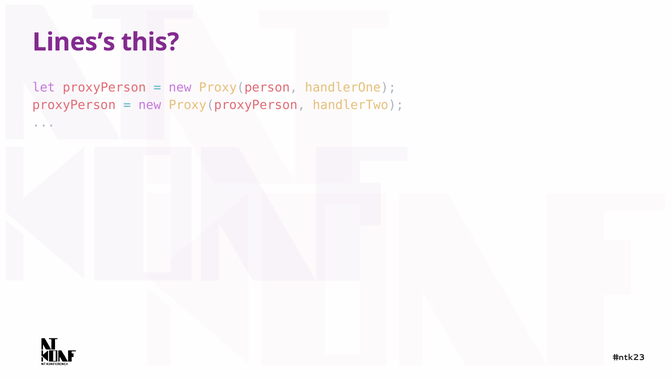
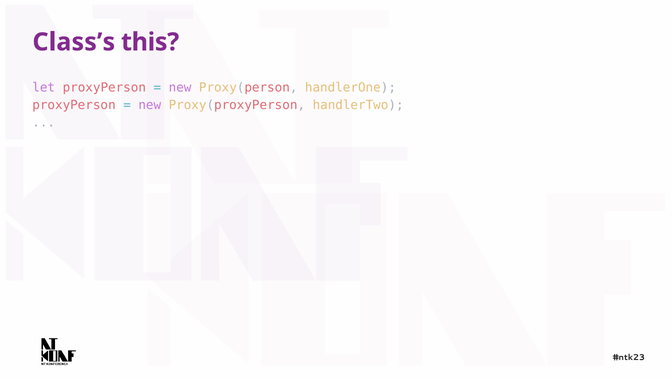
Lines’s: Lines’s -> Class’s (74, 42)
